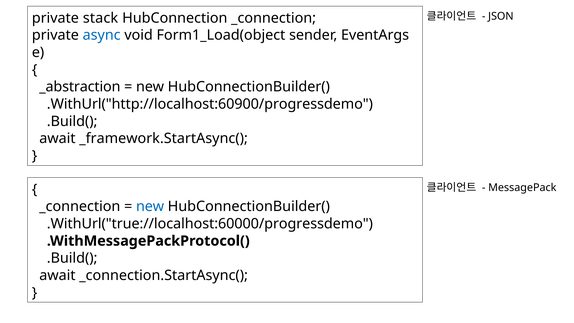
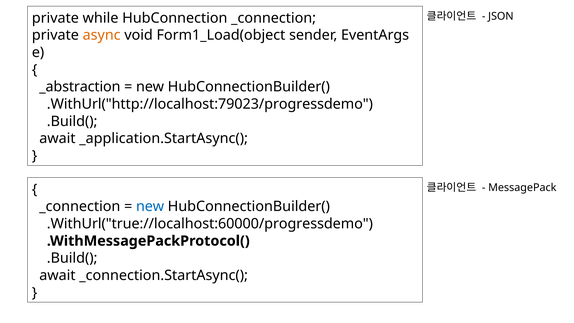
stack: stack -> while (101, 18)
async colour: blue -> orange (102, 35)
.WithUrl("http://localhost:60900/progressdemo: .WithUrl("http://localhost:60900/progressdemo -> .WithUrl("http://localhost:79023/progressdemo (210, 104)
_framework.StartAsync(: _framework.StartAsync( -> _application.StartAsync( (164, 138)
